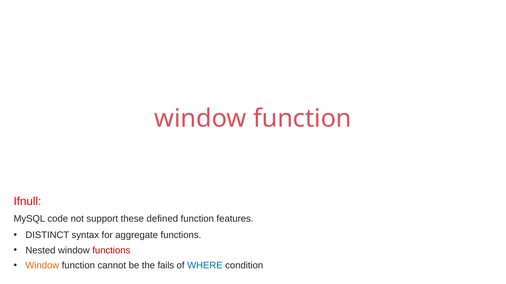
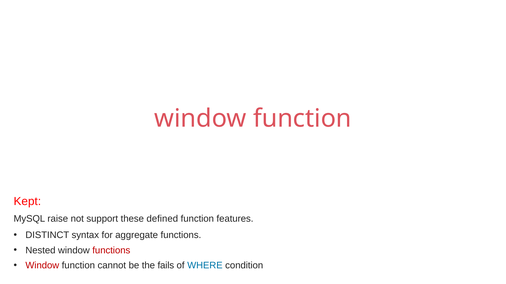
Ifnull: Ifnull -> Kept (27, 202)
code: code -> raise (58, 219)
Window colour: orange -> red (42, 266)
